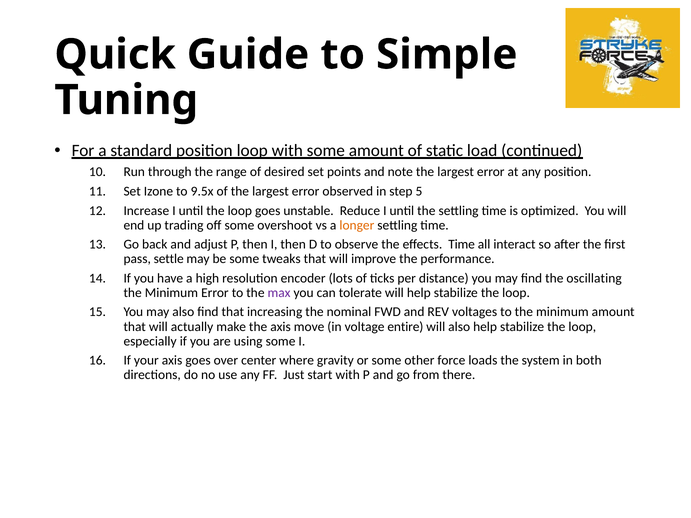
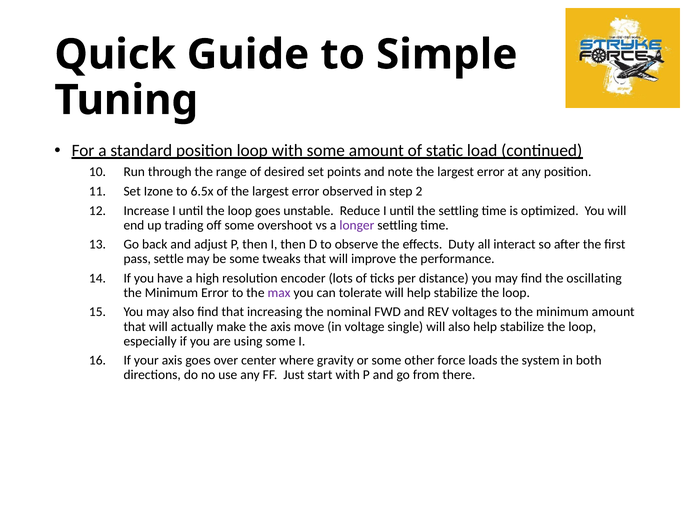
9.5x: 9.5x -> 6.5x (202, 191)
5: 5 -> 2 (419, 191)
longer colour: orange -> purple (357, 225)
effects Time: Time -> Duty (461, 245)
entire: entire -> single (405, 327)
